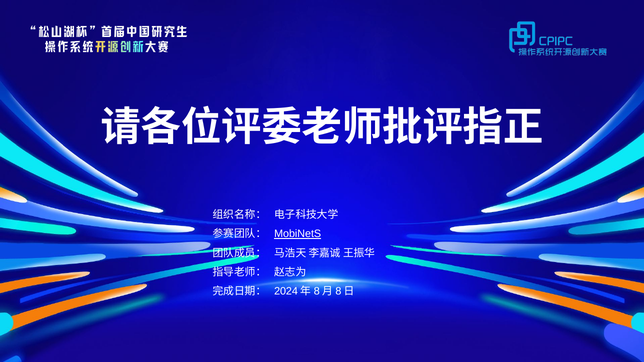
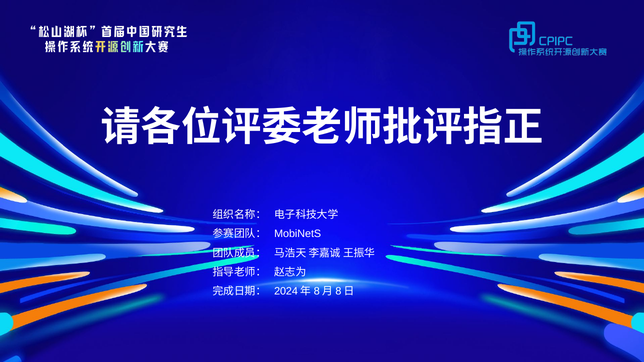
MobiNetS underline: present -> none (298, 234)
